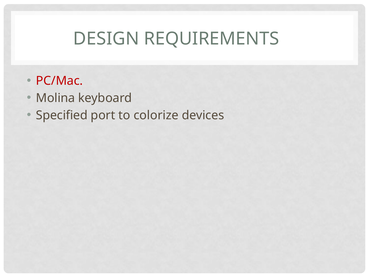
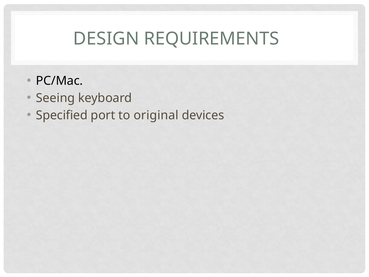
PC/Mac colour: red -> black (60, 81)
Molina: Molina -> Seeing (55, 98)
colorize: colorize -> original (156, 115)
